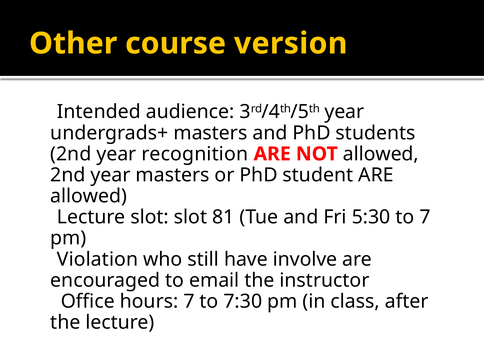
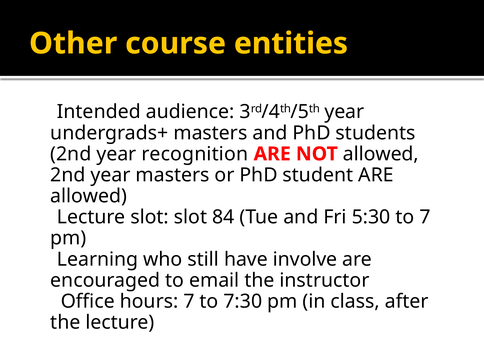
version: version -> entities (291, 43)
81: 81 -> 84 (223, 217)
Violation: Violation -> Learning (98, 259)
